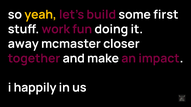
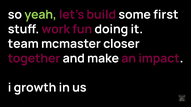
yeah colour: yellow -> light green (40, 15)
away: away -> team (23, 44)
happily: happily -> growth (35, 88)
